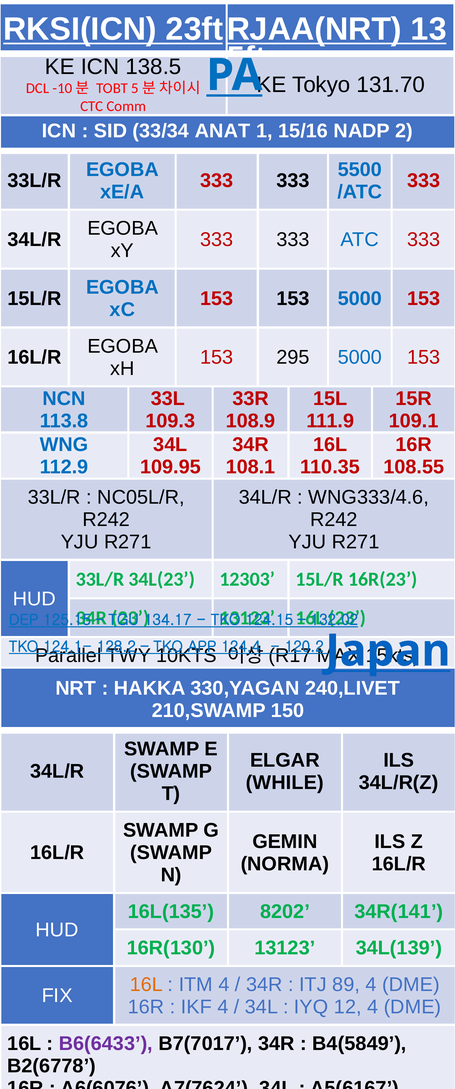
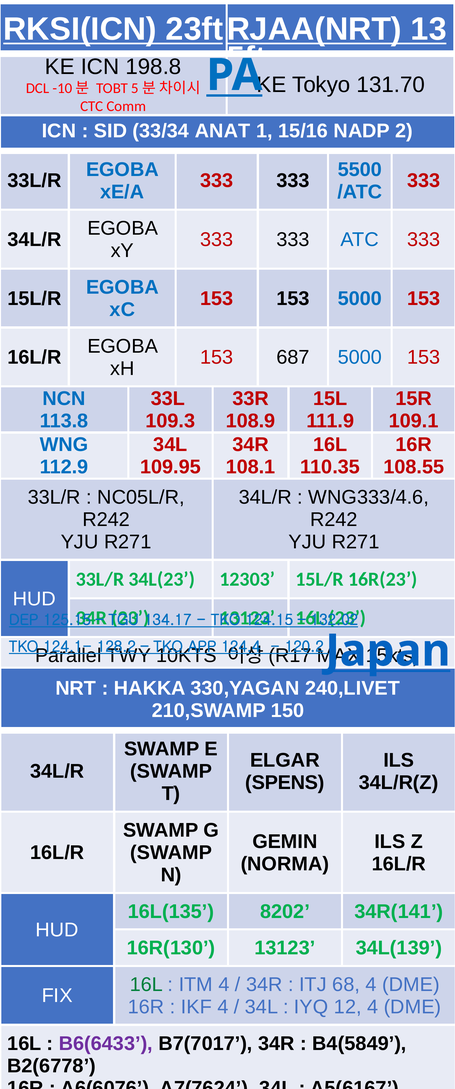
138.5: 138.5 -> 198.8 (153, 67)
295: 295 -> 687 (293, 357)
WHILE: WHILE -> SPENS (285, 782)
16L colour: orange -> green (146, 984)
89: 89 -> 68 (346, 984)
